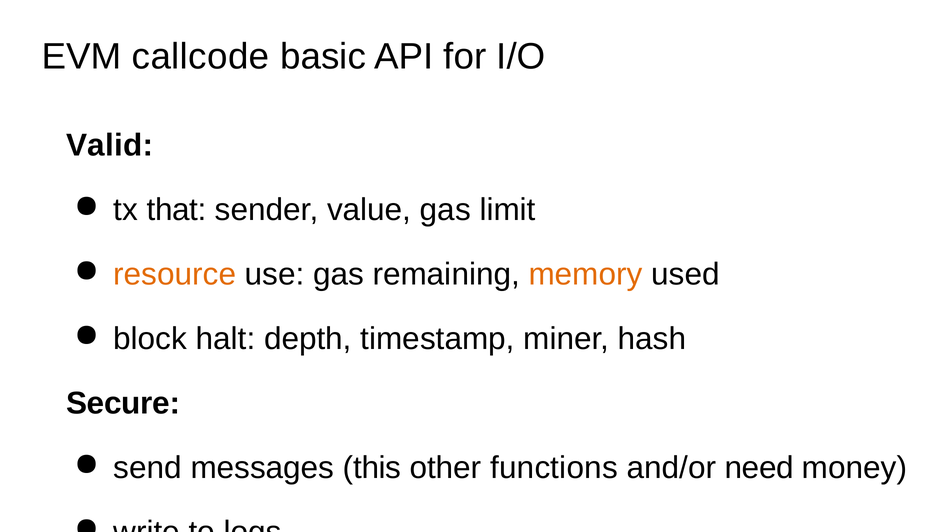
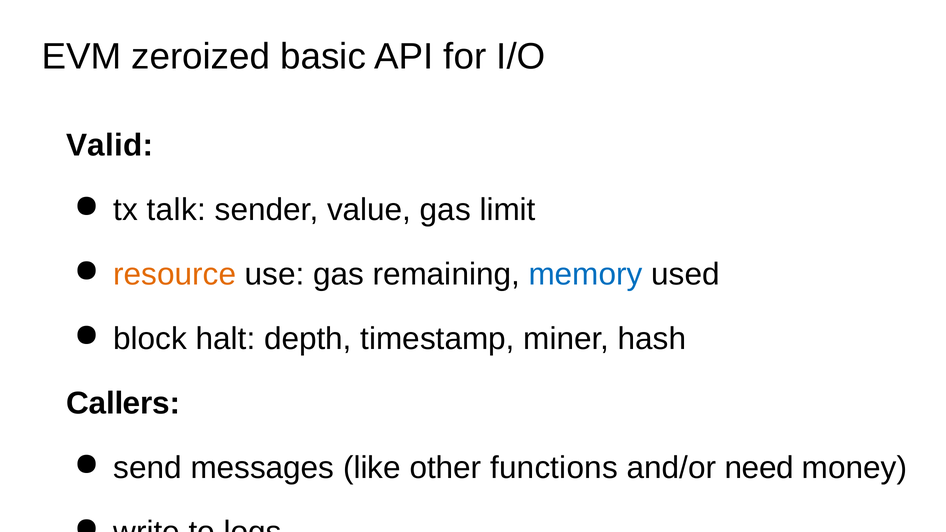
callcode: callcode -> zeroized (201, 56)
that: that -> talk (176, 210)
memory colour: orange -> blue (586, 275)
Secure: Secure -> Callers (123, 404)
this: this -> like (372, 468)
